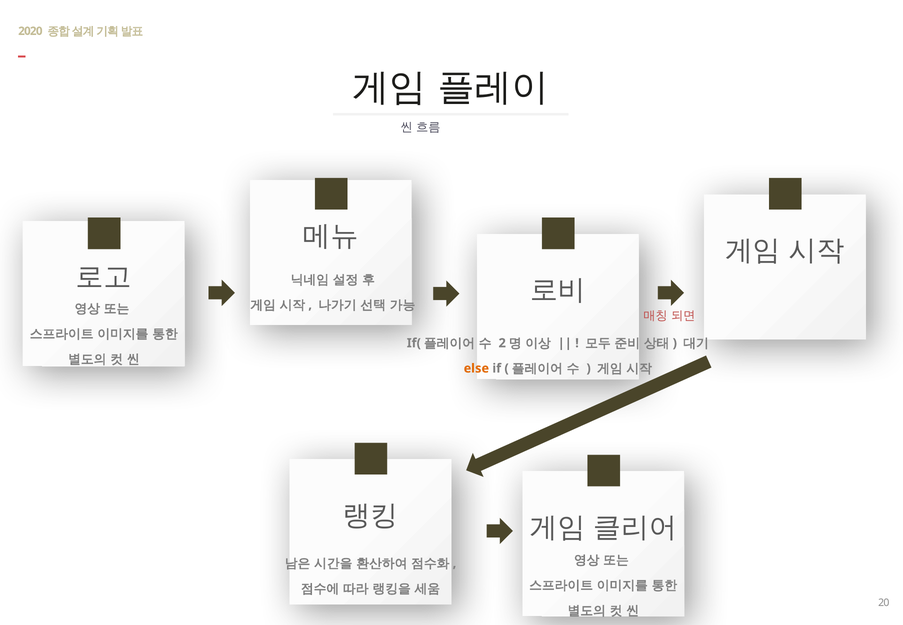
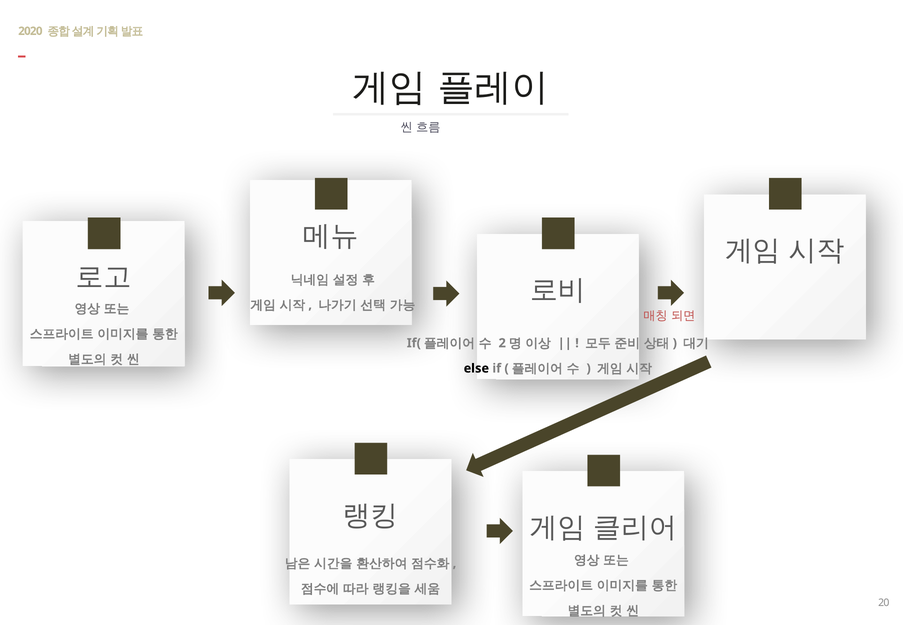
else colour: orange -> black (476, 368)
